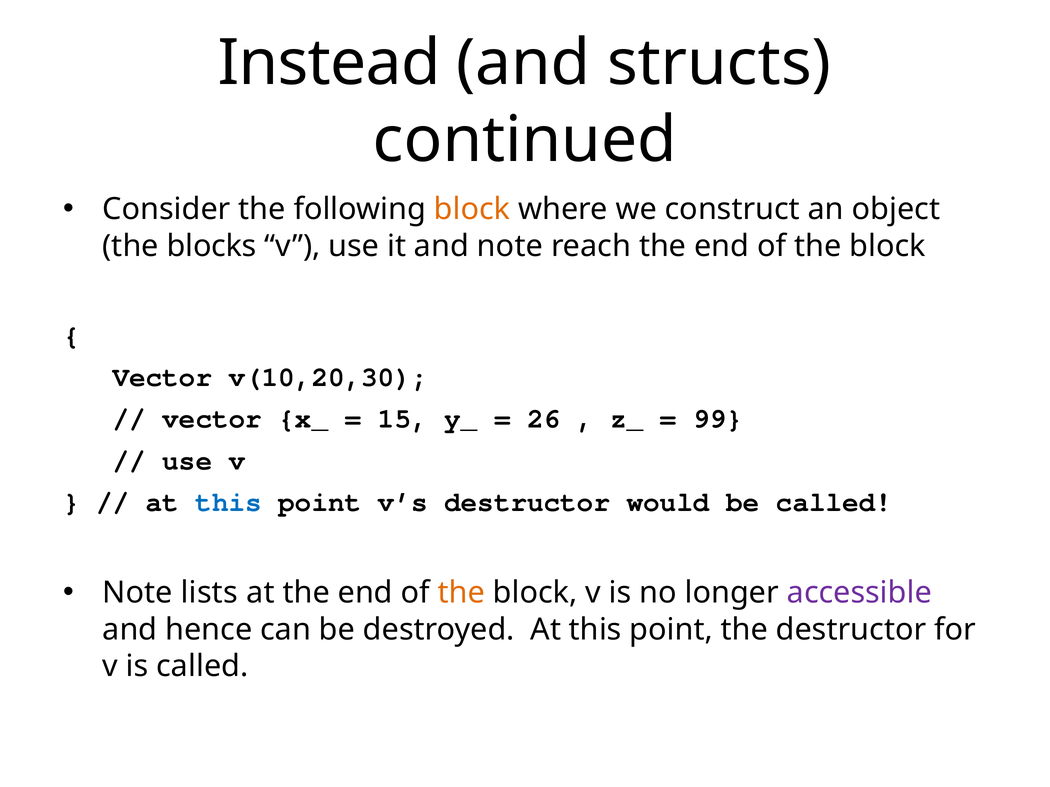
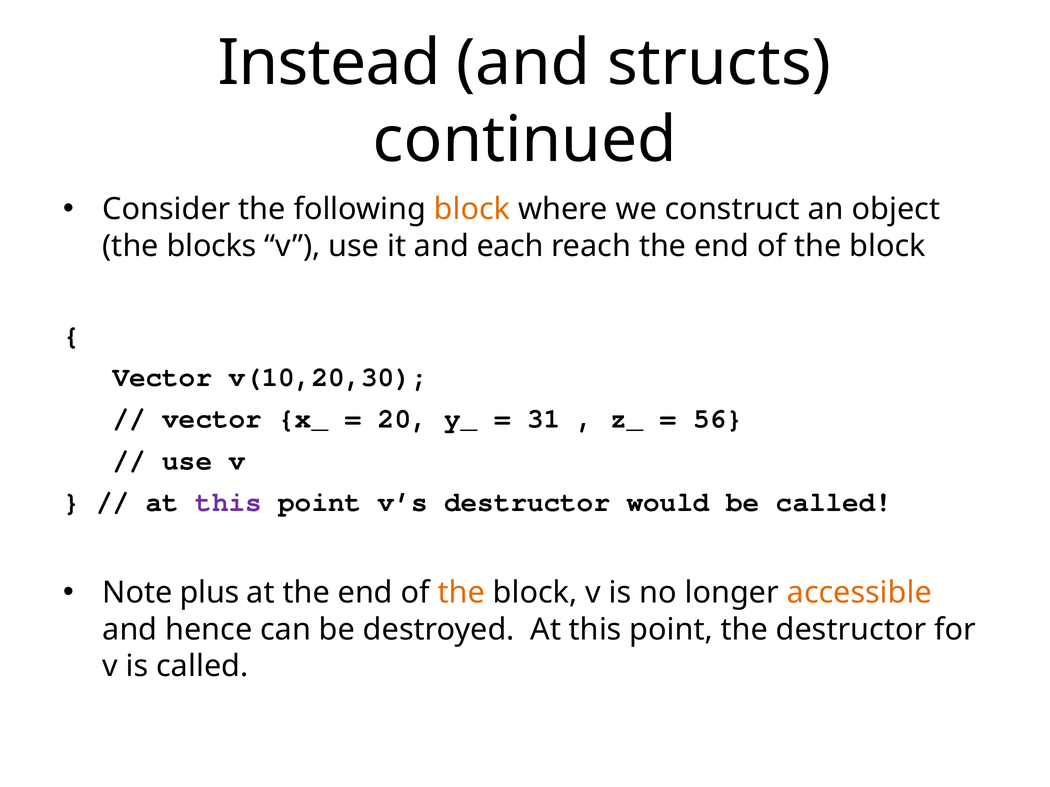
and note: note -> each (510, 246)
15: 15 -> 20 (403, 419)
26: 26 -> 31 (544, 419)
99: 99 -> 56 (718, 419)
this colour: blue -> purple (229, 502)
lists: lists -> plus (210, 593)
accessible colour: purple -> orange (859, 593)
